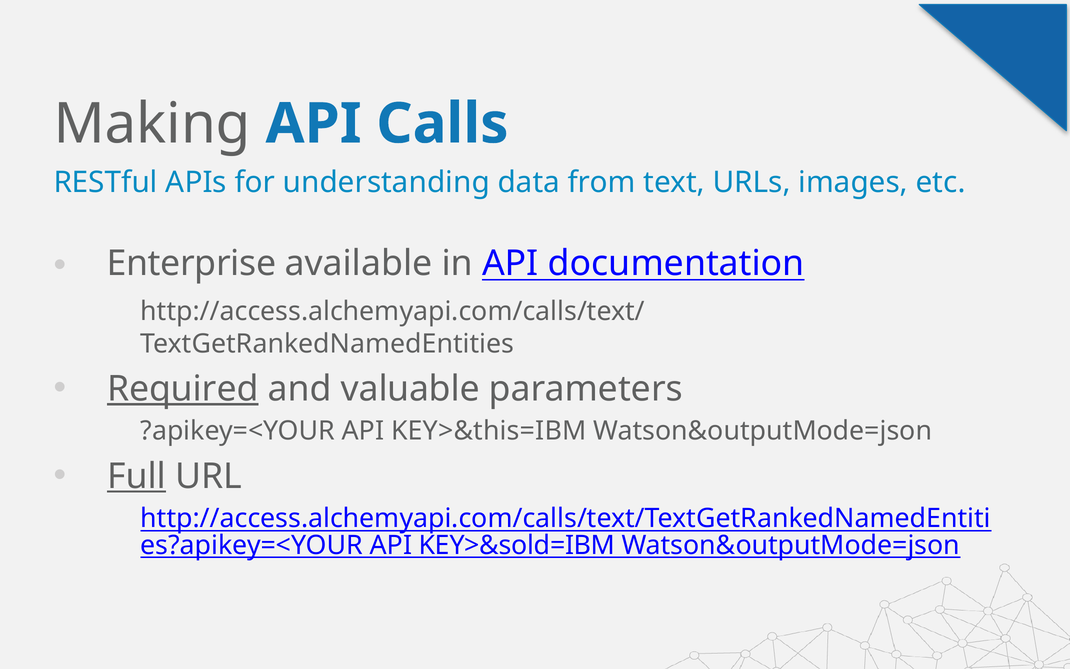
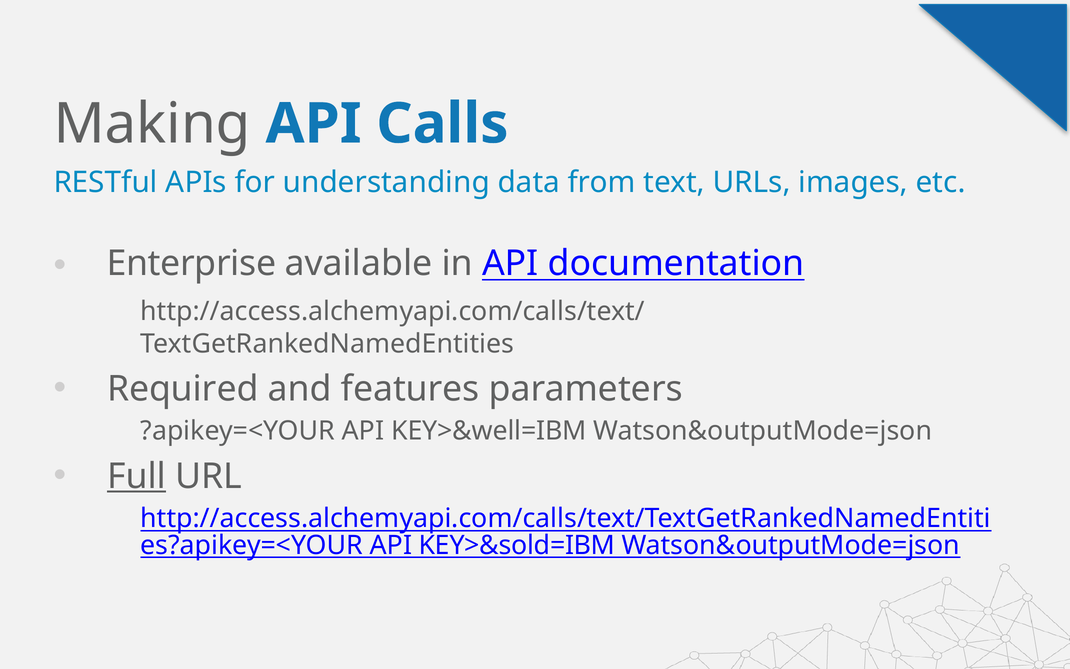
Required underline: present -> none (183, 389)
valuable: valuable -> features (410, 389)
KEY>&this=IBM: KEY>&this=IBM -> KEY>&well=IBM (489, 431)
